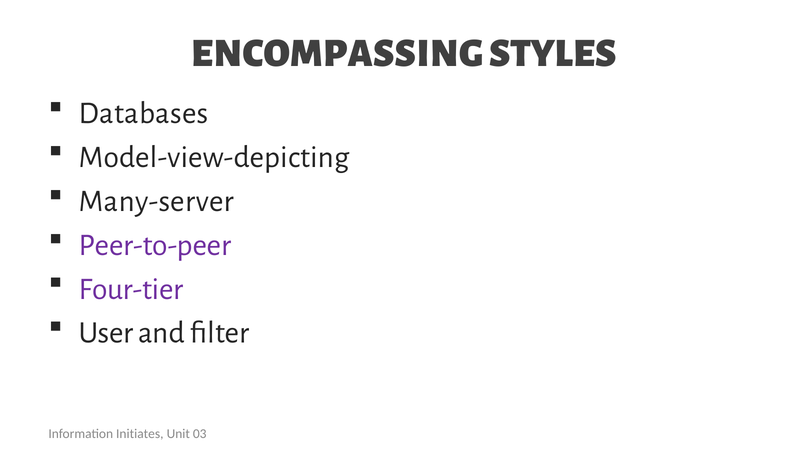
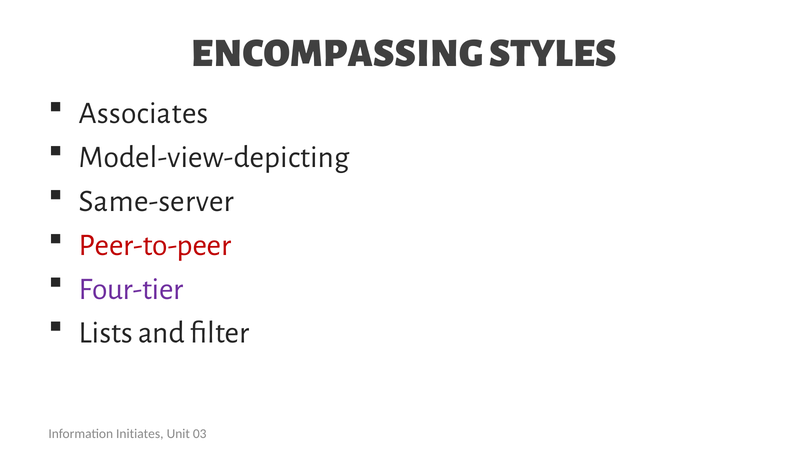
Databases: Databases -> Associates (144, 113)
Many-server: Many-server -> Same-server (156, 201)
Peer-to-peer colour: purple -> red (155, 245)
User: User -> Lists (106, 333)
